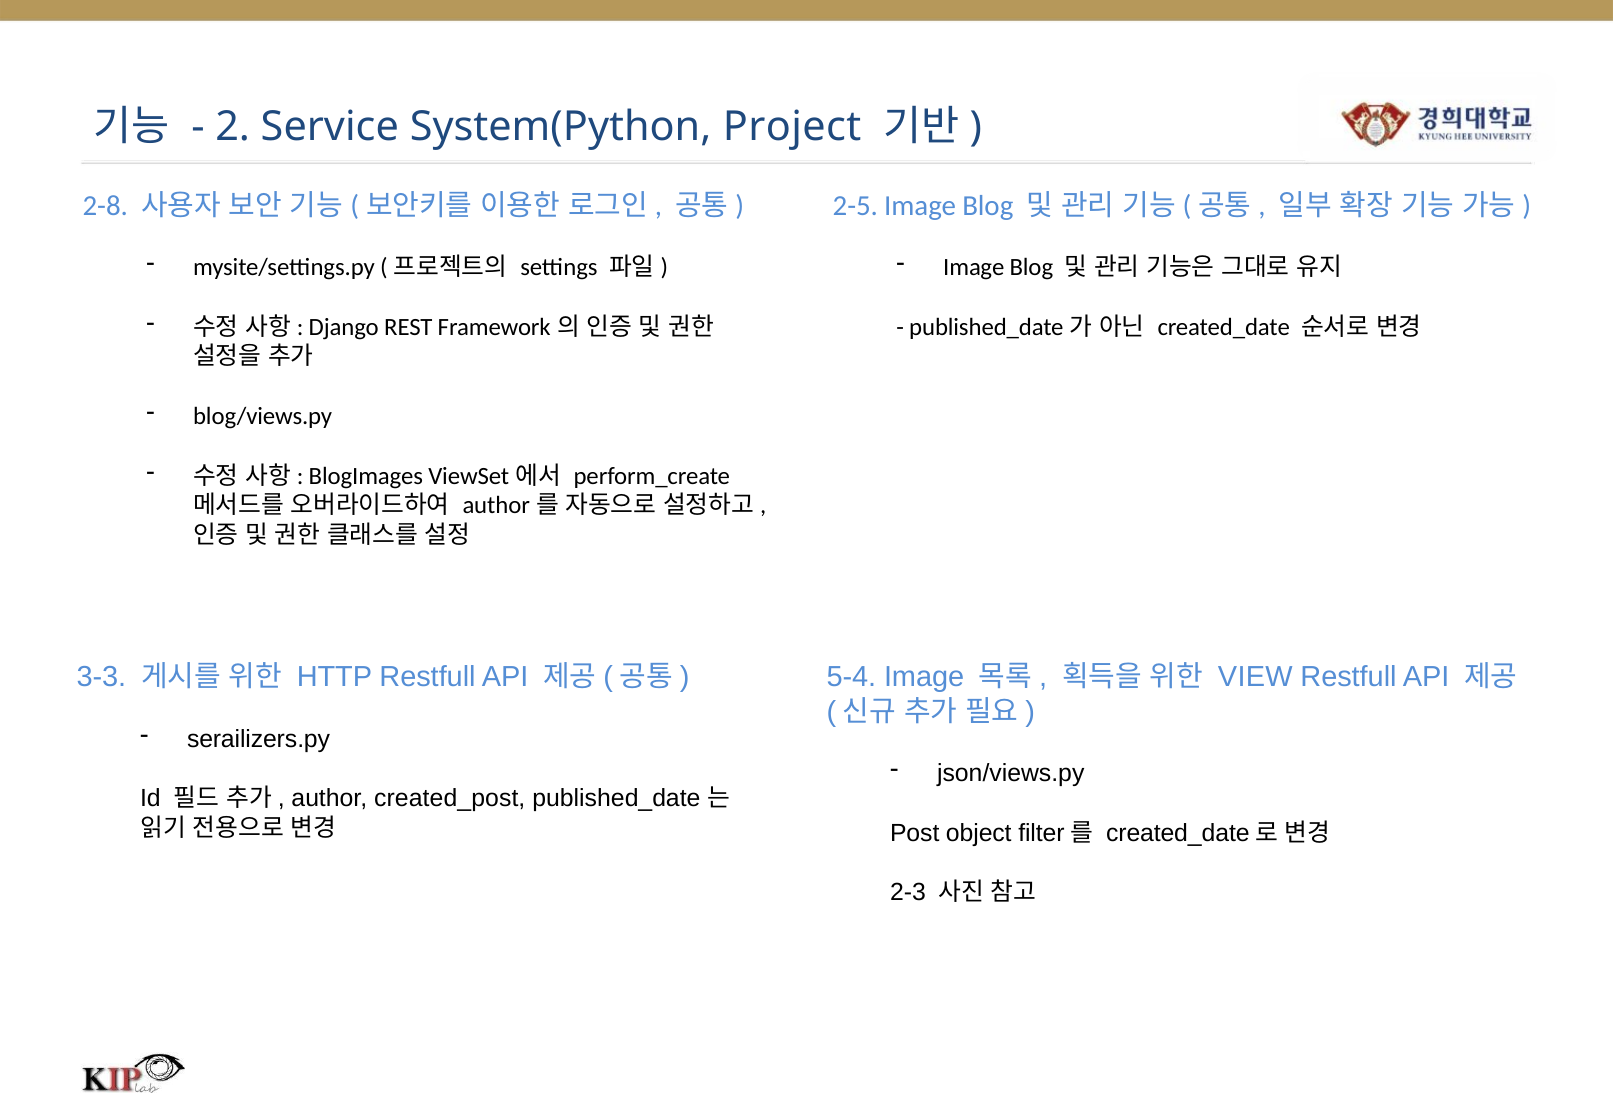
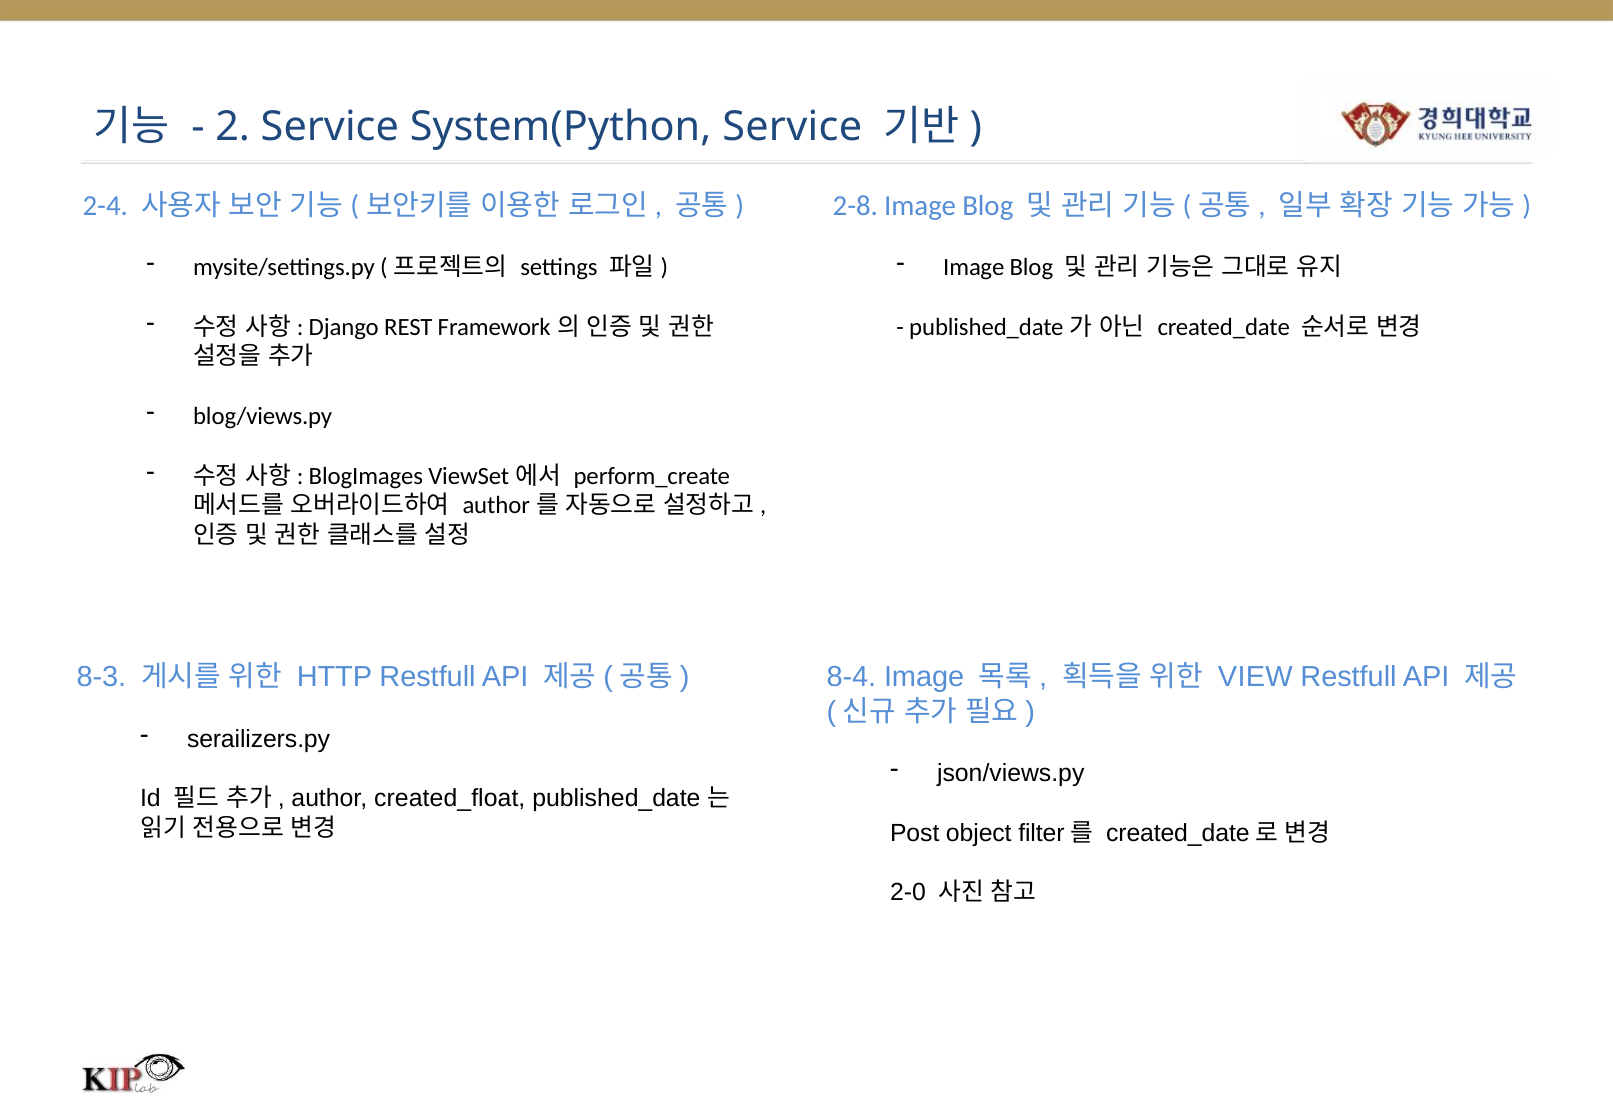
System(Python Project: Project -> Service (792, 127)
2-8: 2-8 -> 2-4 (105, 206)
2-5: 2-5 -> 2-8 (855, 206)
3-3: 3-3 -> 8-3 (101, 677)
5-4: 5-4 -> 8-4 (851, 677)
created_post: created_post -> created_float (450, 798)
2-3: 2-3 -> 2-0 (908, 893)
